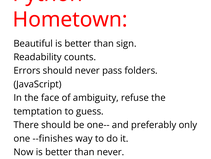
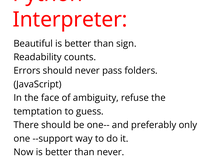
Hometown: Hometown -> Interpreter (70, 19)
--finishes: --finishes -> --support (53, 138)
